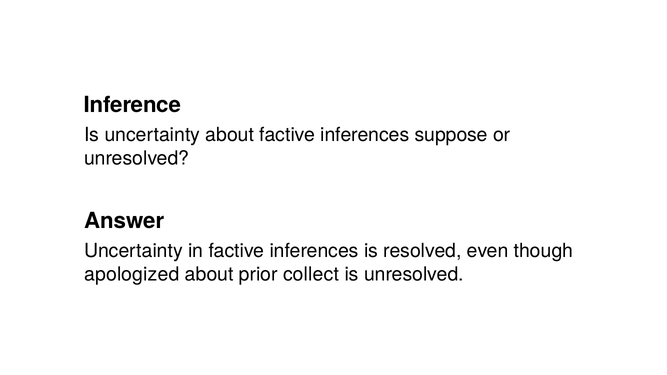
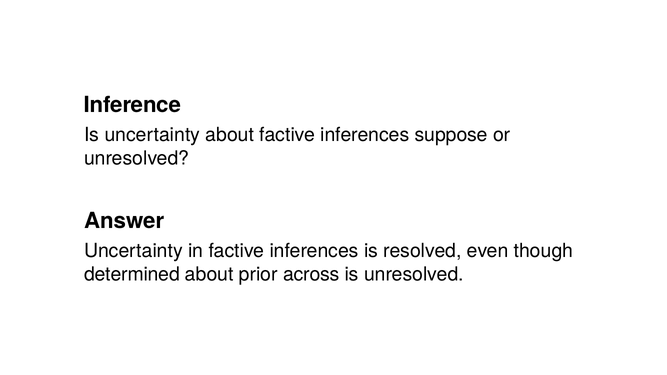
apologized: apologized -> determined (132, 274)
collect: collect -> across (311, 274)
